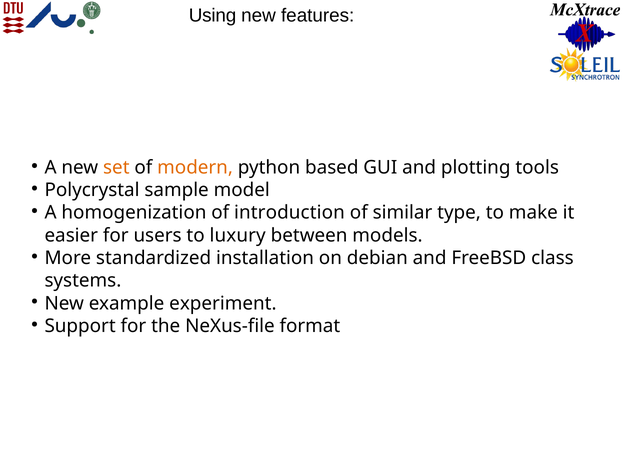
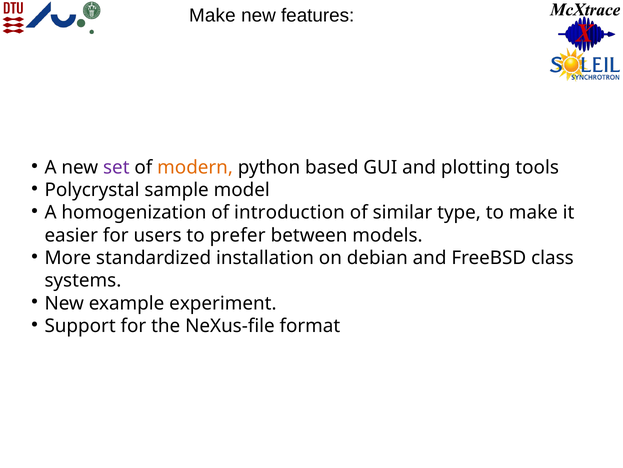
Using: Using -> Make (212, 16)
set colour: orange -> purple (116, 167)
luxury: luxury -> prefer (238, 235)
